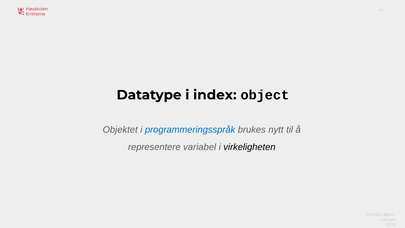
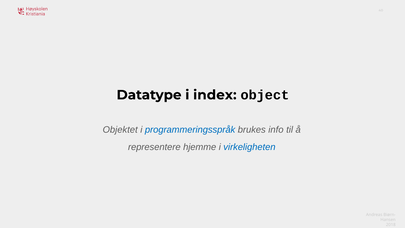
nytt: nytt -> info (276, 130)
variabel: variabel -> hjemme (200, 147)
virkeligheten colour: black -> blue (249, 147)
